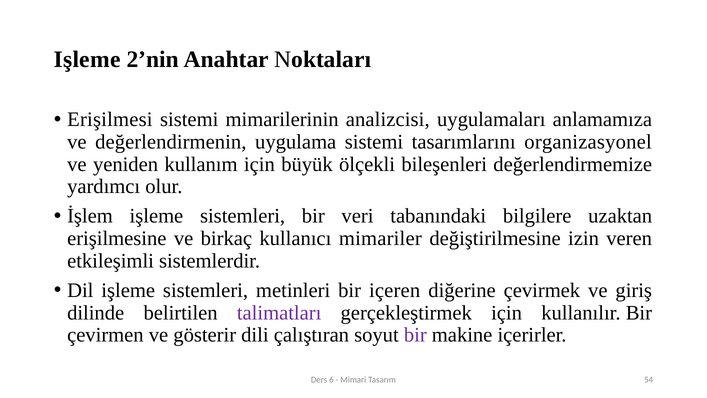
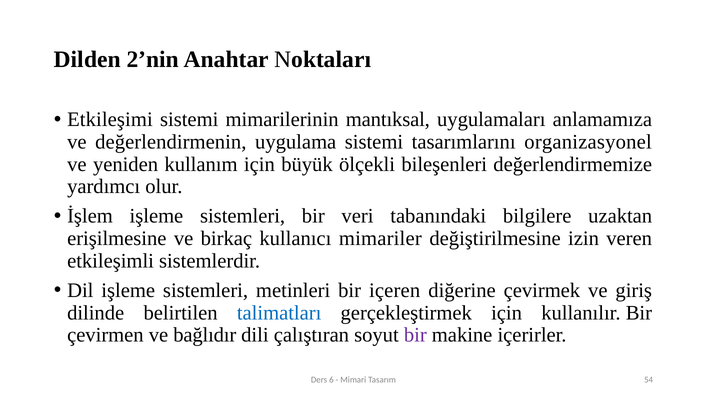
Işleme: Işleme -> Dilden (87, 59)
Erişilmesi: Erişilmesi -> Etkileşimi (110, 120)
analizcisi: analizcisi -> mantıksal (388, 120)
talimatları colour: purple -> blue (279, 312)
gösterir: gösterir -> bağlıdır (205, 335)
